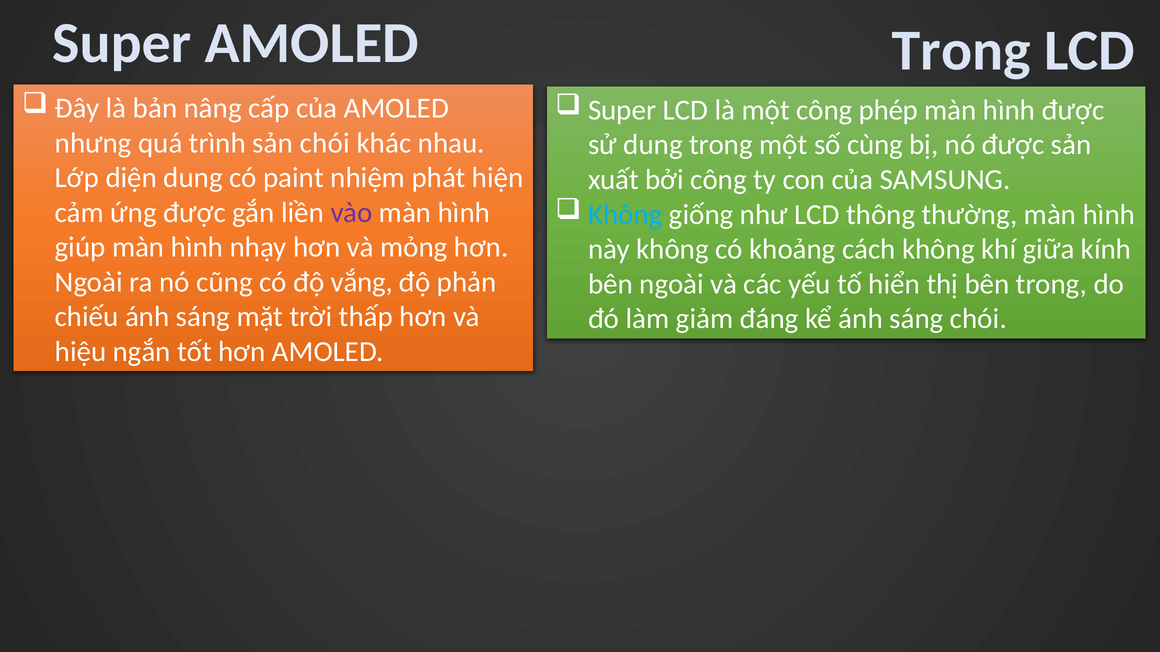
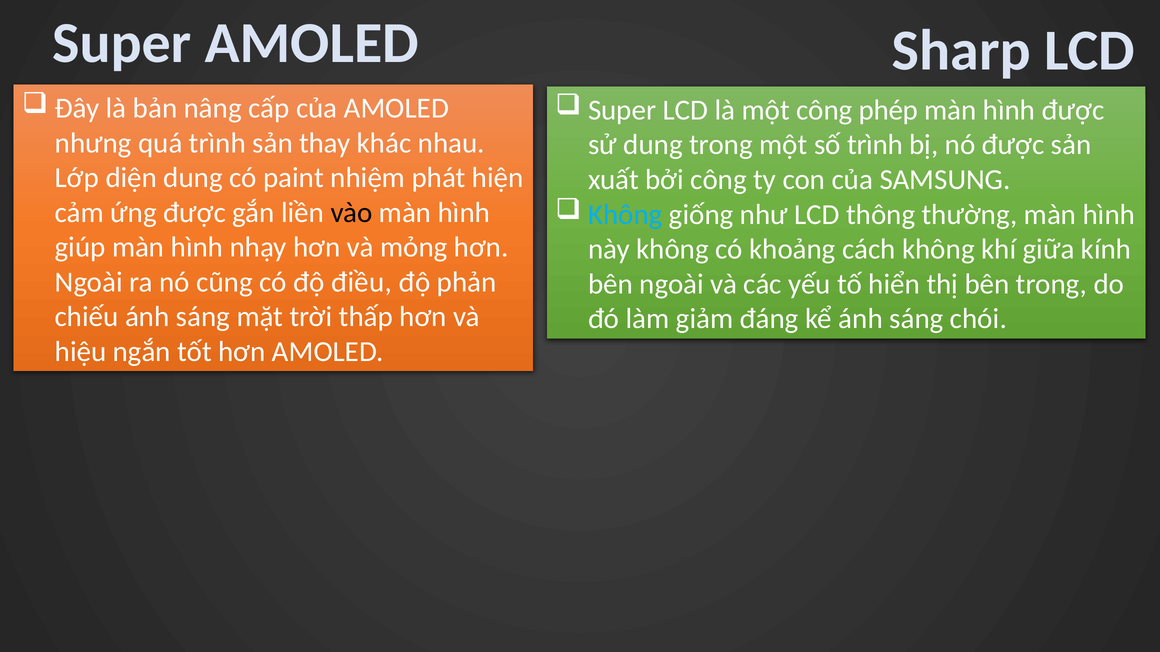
AMOLED Trong: Trong -> Sharp (961, 51)
sản chói: chói -> thay (325, 143)
số cùng: cùng -> trình (875, 145)
vào colour: purple -> black (352, 213)
vắng: vắng -> điều (362, 282)
